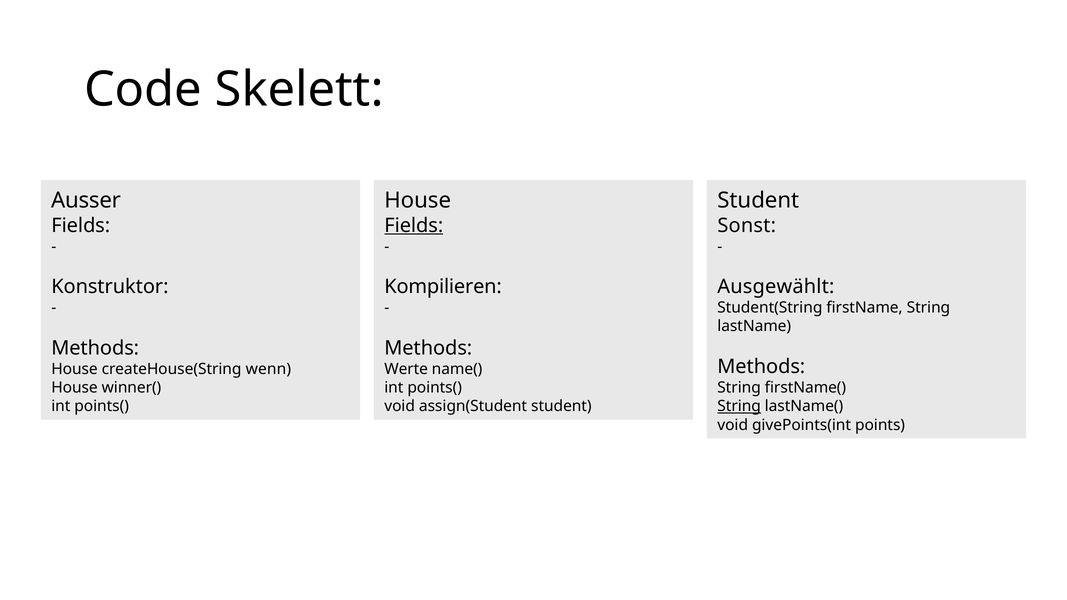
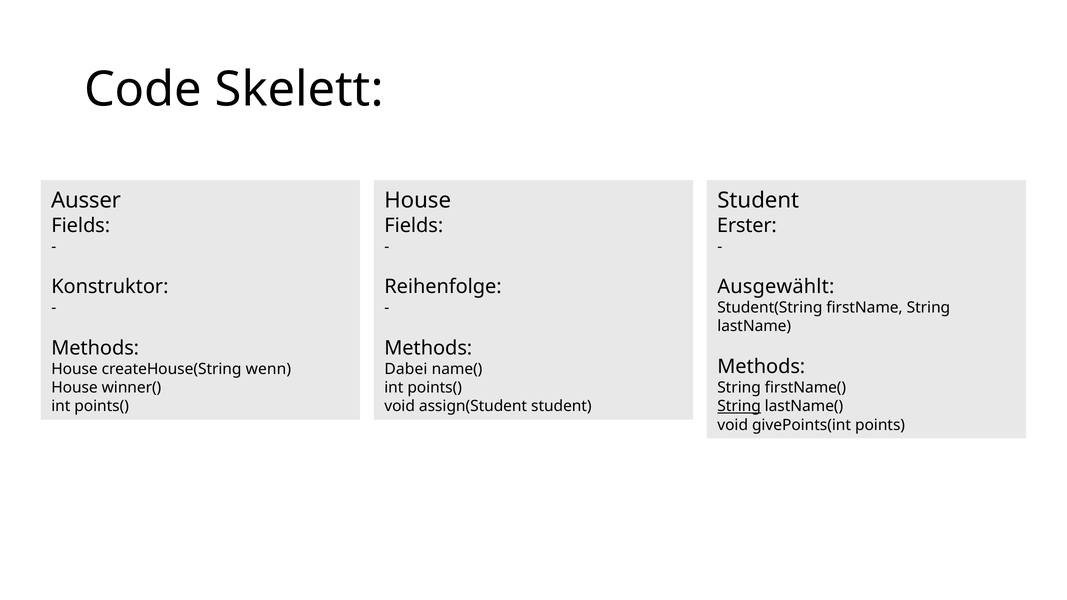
Fields underline: present -> none (414, 225)
Sonst: Sonst -> Erster (747, 225)
Kompilieren: Kompilieren -> Reihenfolge (443, 287)
Werte: Werte -> Dabei (406, 369)
